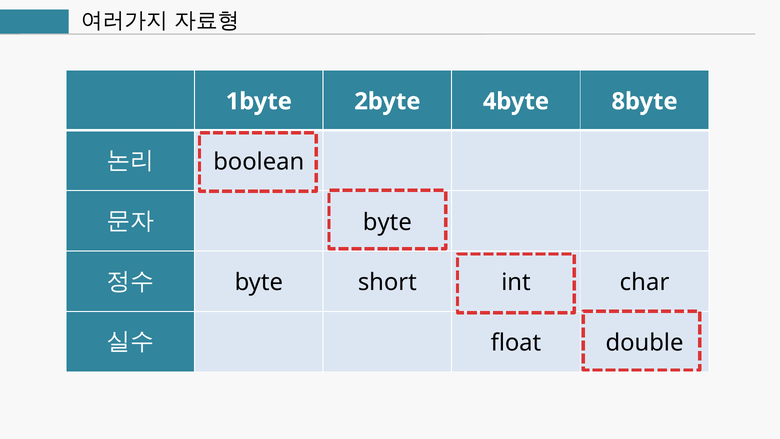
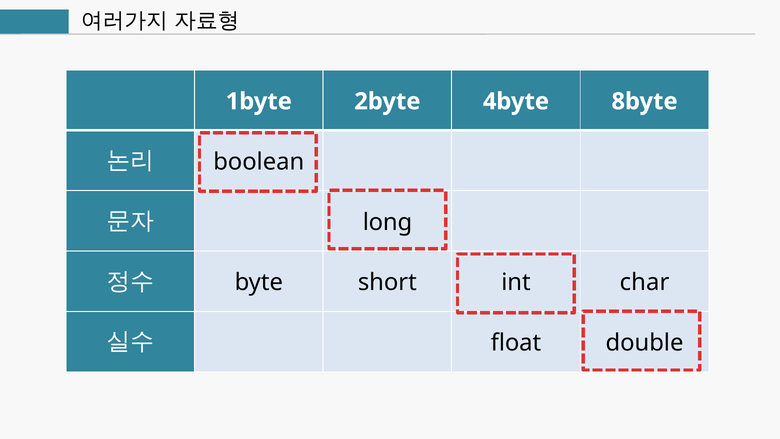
byte: byte -> long (387, 222)
